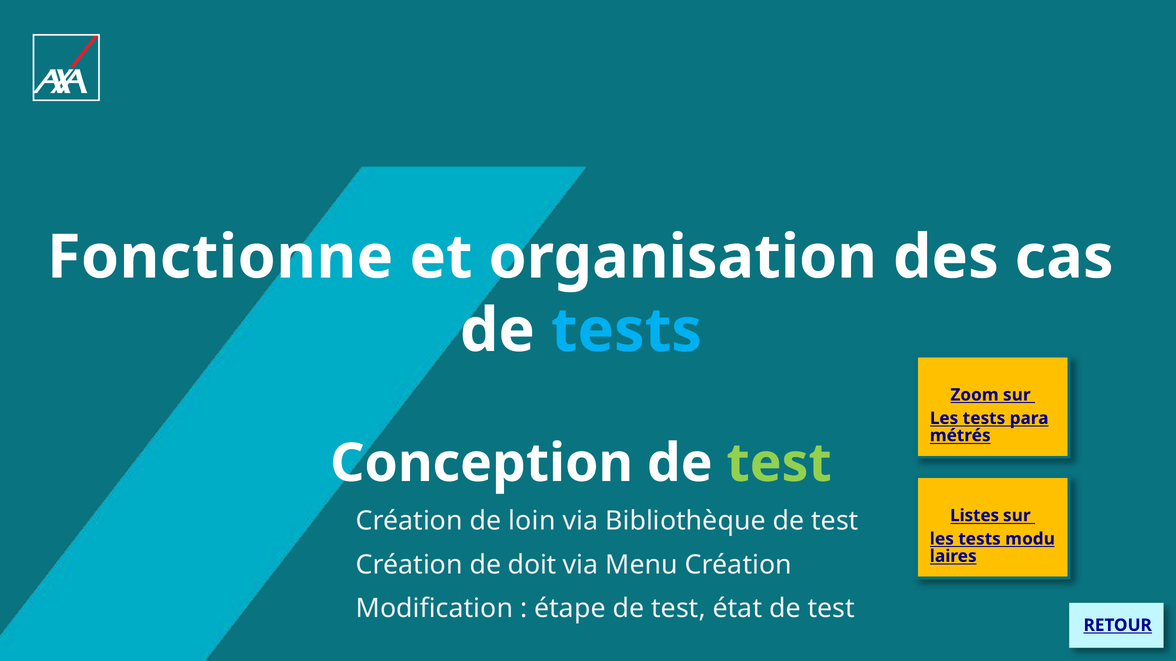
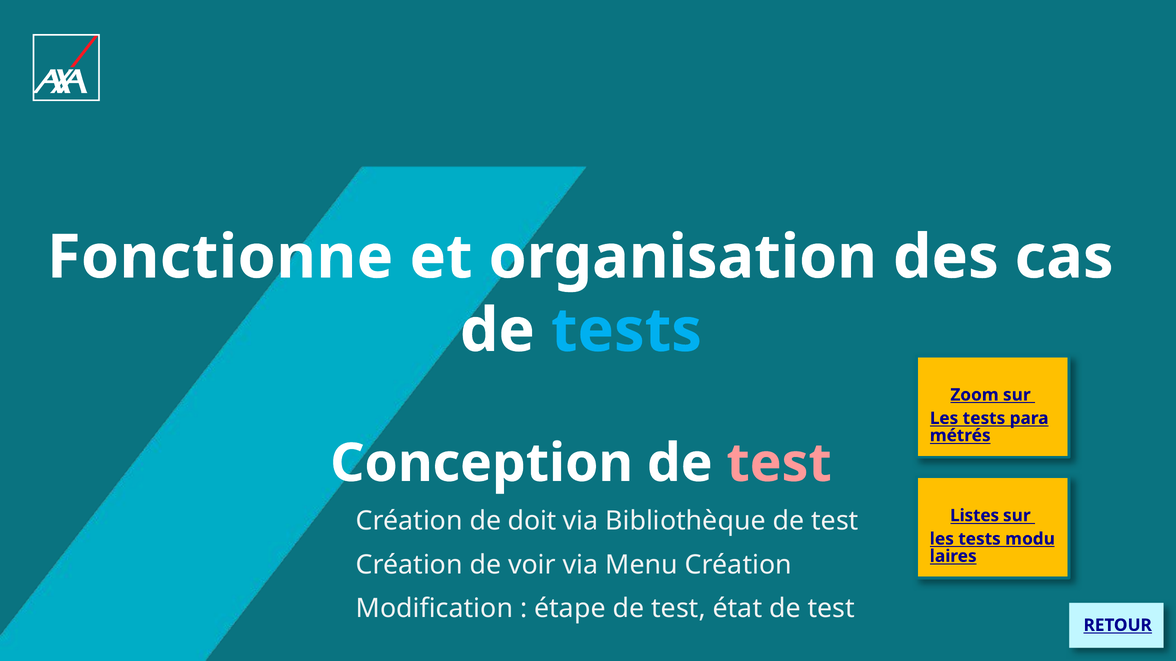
test colour: light green -> pink (779, 463)
loin: loin -> doit (532, 521)
doit: doit -> voir (532, 565)
